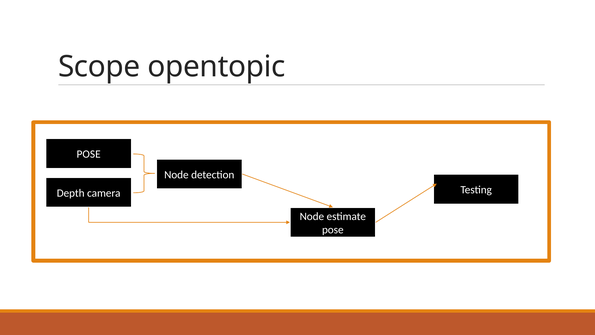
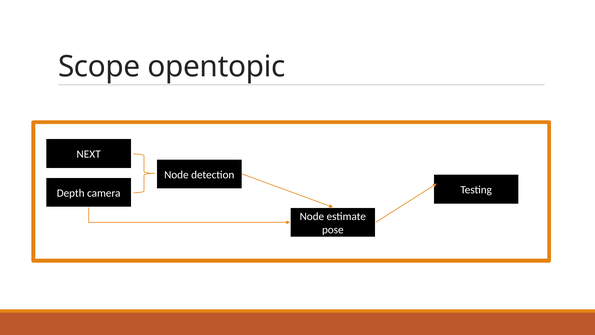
POSE: POSE -> NEXT (89, 154)
